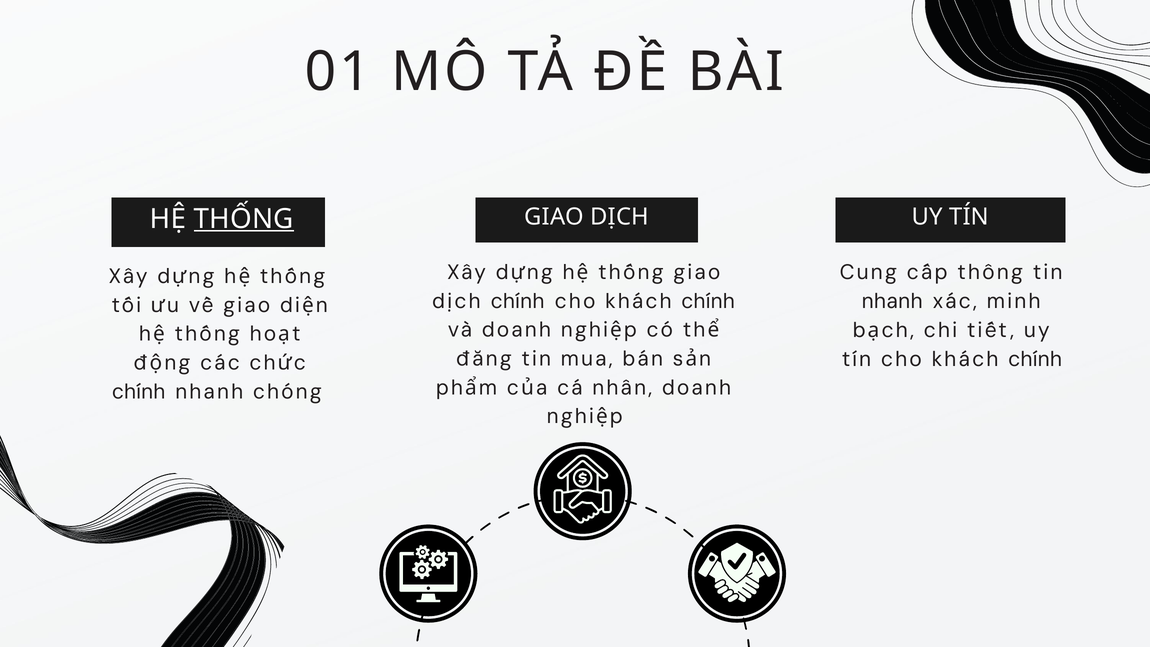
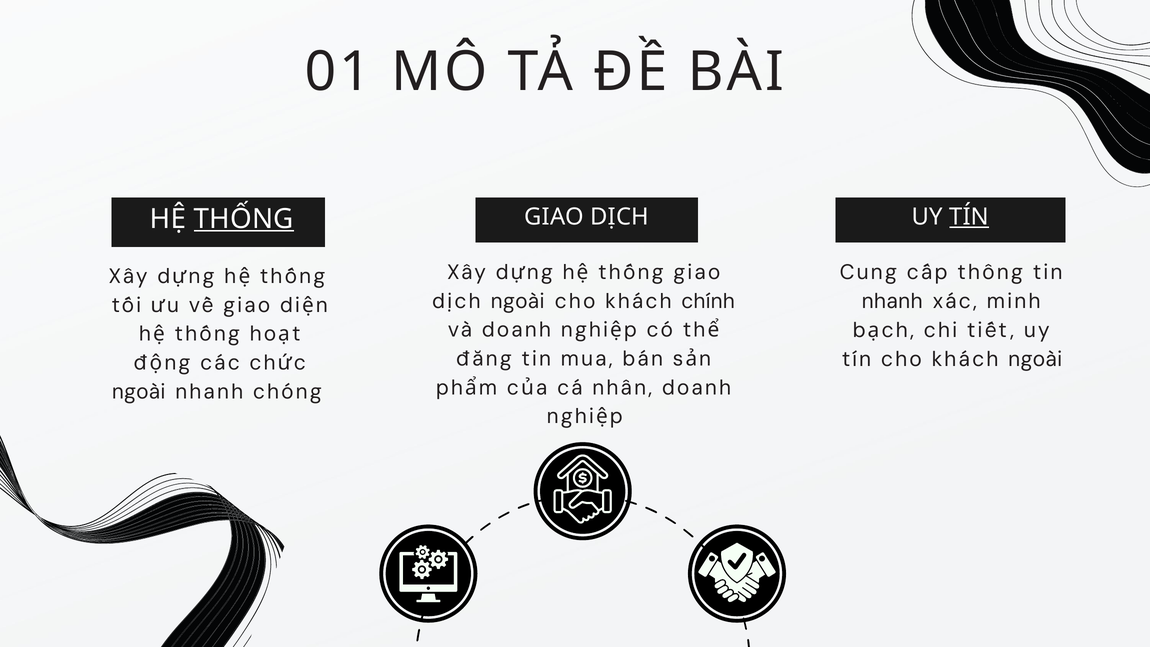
TÍN underline: none -> present (969, 217)
chính: chính -> ngoài (518, 301)
tín cho khách chính: chính -> ngoài (1035, 359)
chính: chính -> ngoài (139, 392)
